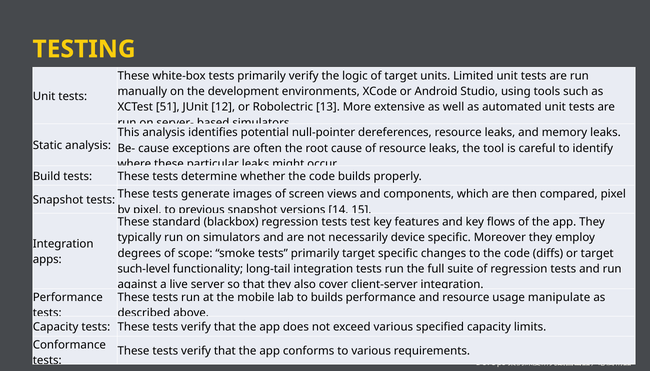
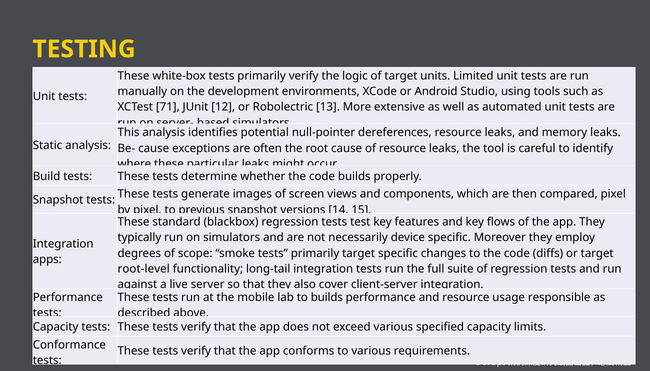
51: 51 -> 71 (168, 107)
such-level: such-level -> root-level (144, 269)
manipulate: manipulate -> responsible (559, 297)
